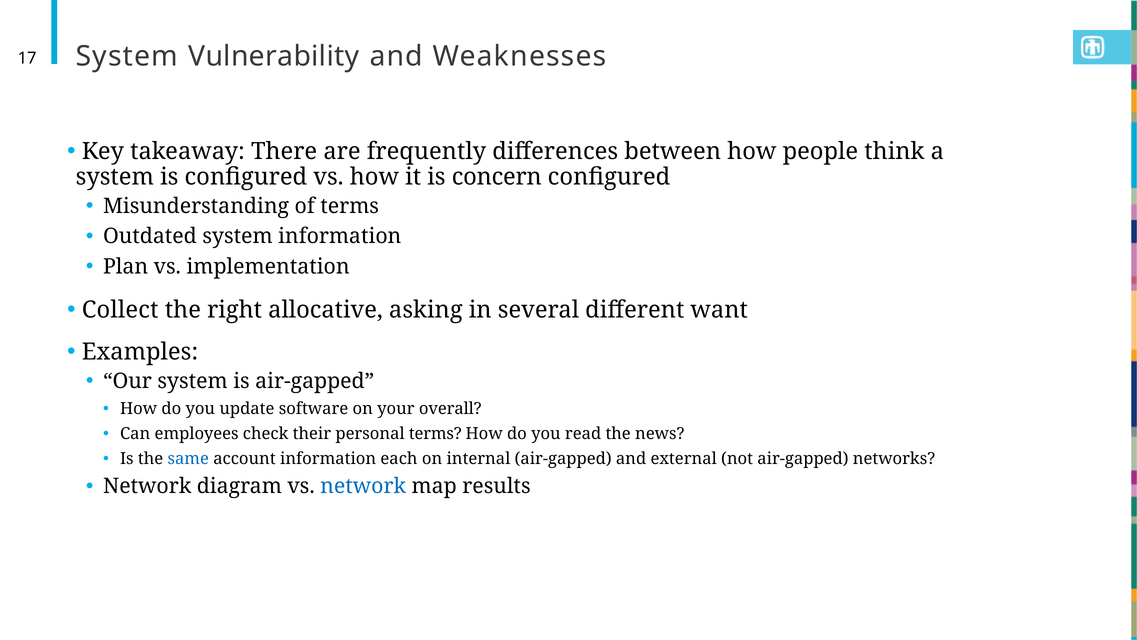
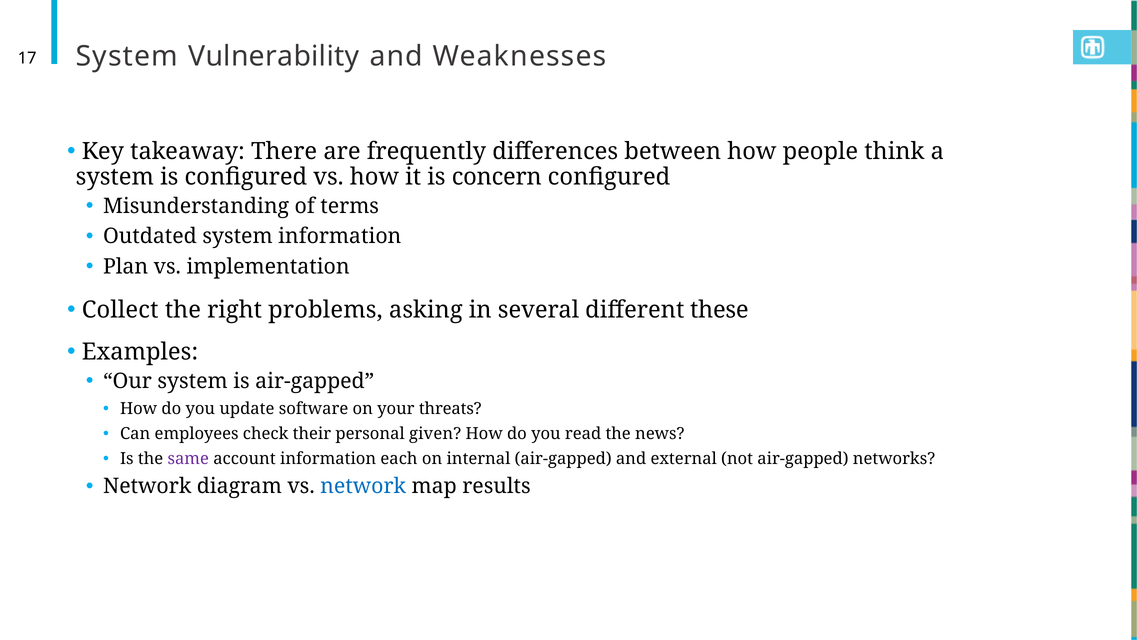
allocative: allocative -> problems (325, 310)
want: want -> these (719, 310)
overall: overall -> threats (450, 408)
personal terms: terms -> given (435, 433)
same colour: blue -> purple (188, 459)
